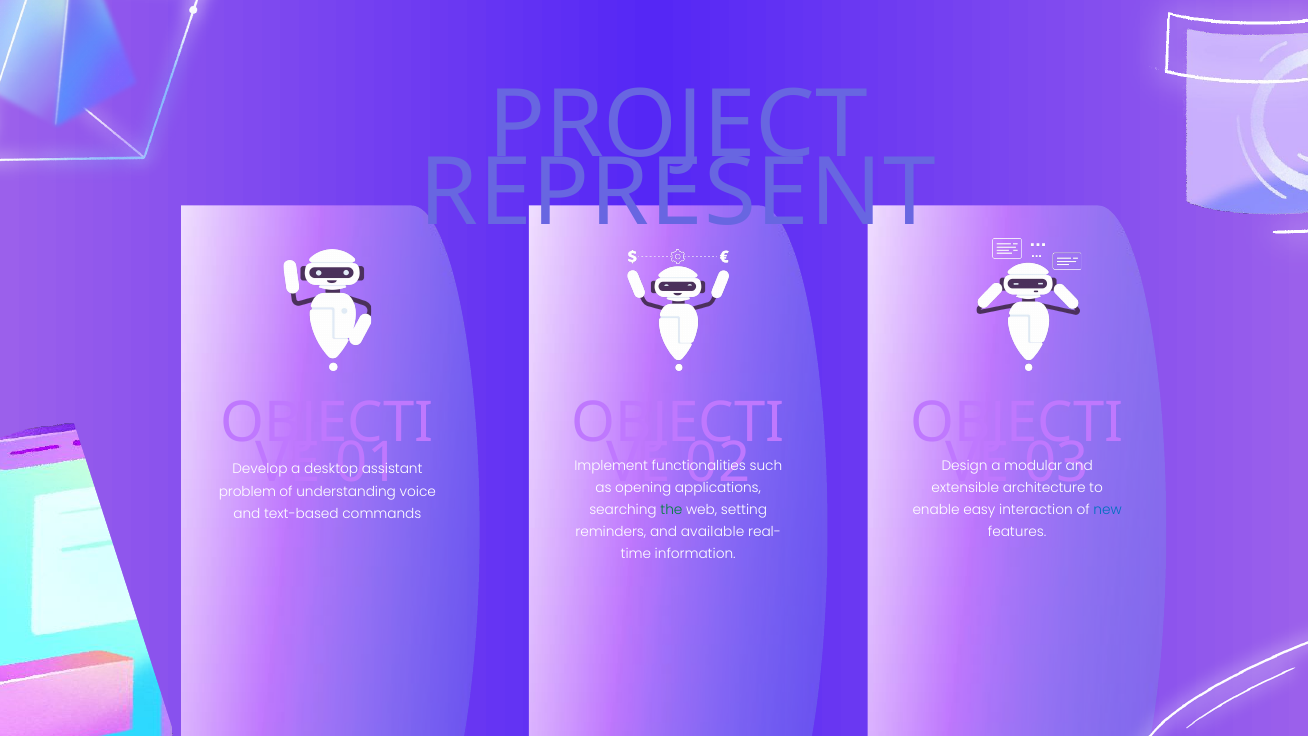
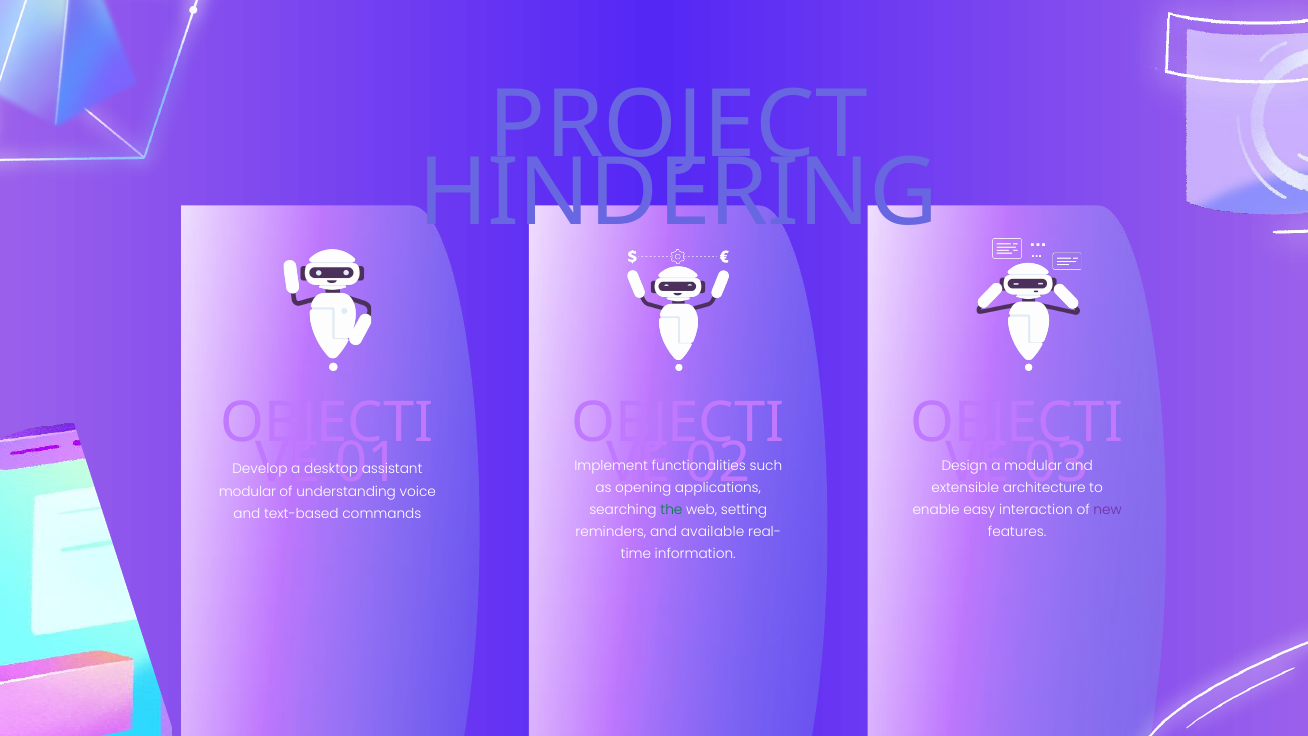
REPRESENT: REPRESENT -> HINDERING (679, 193)
problem: problem -> modular (247, 491)
new colour: blue -> purple (1108, 510)
